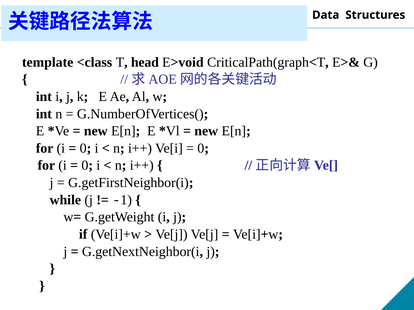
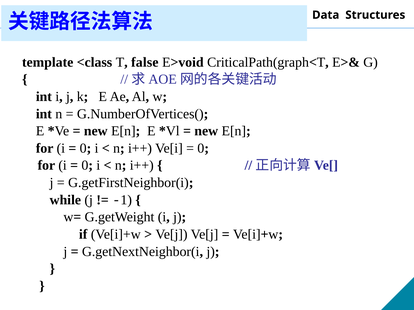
head: head -> false (145, 62)
